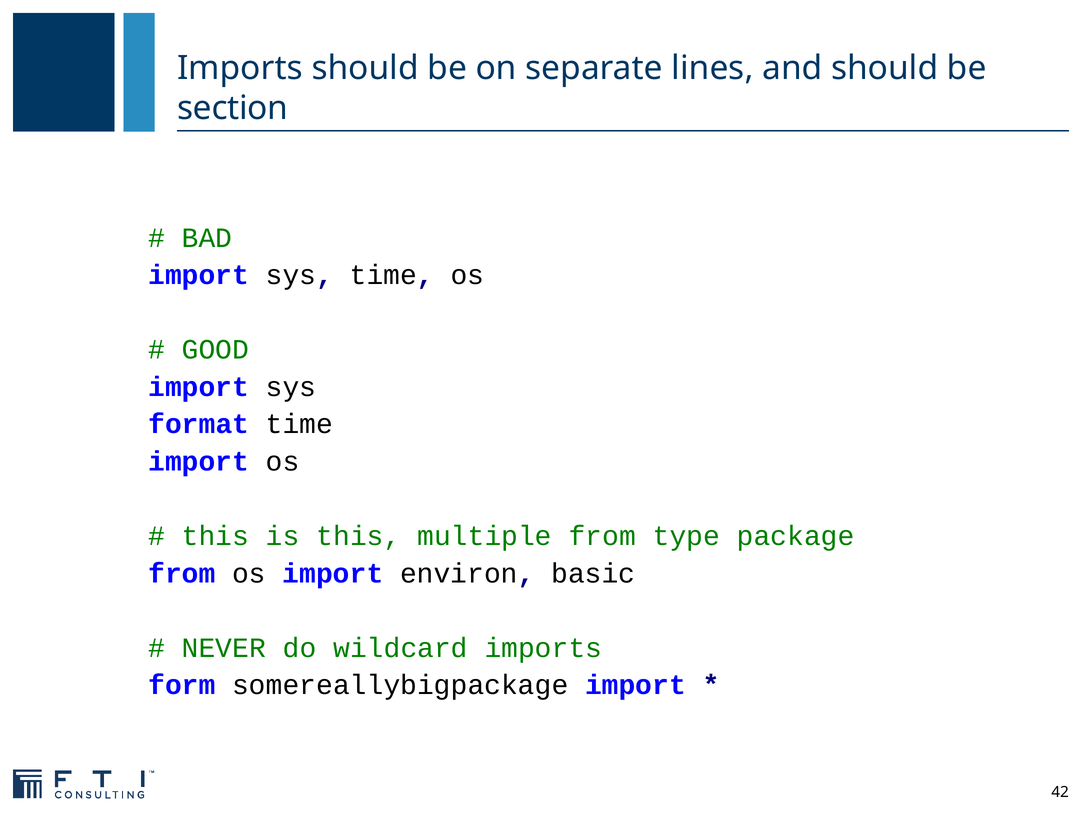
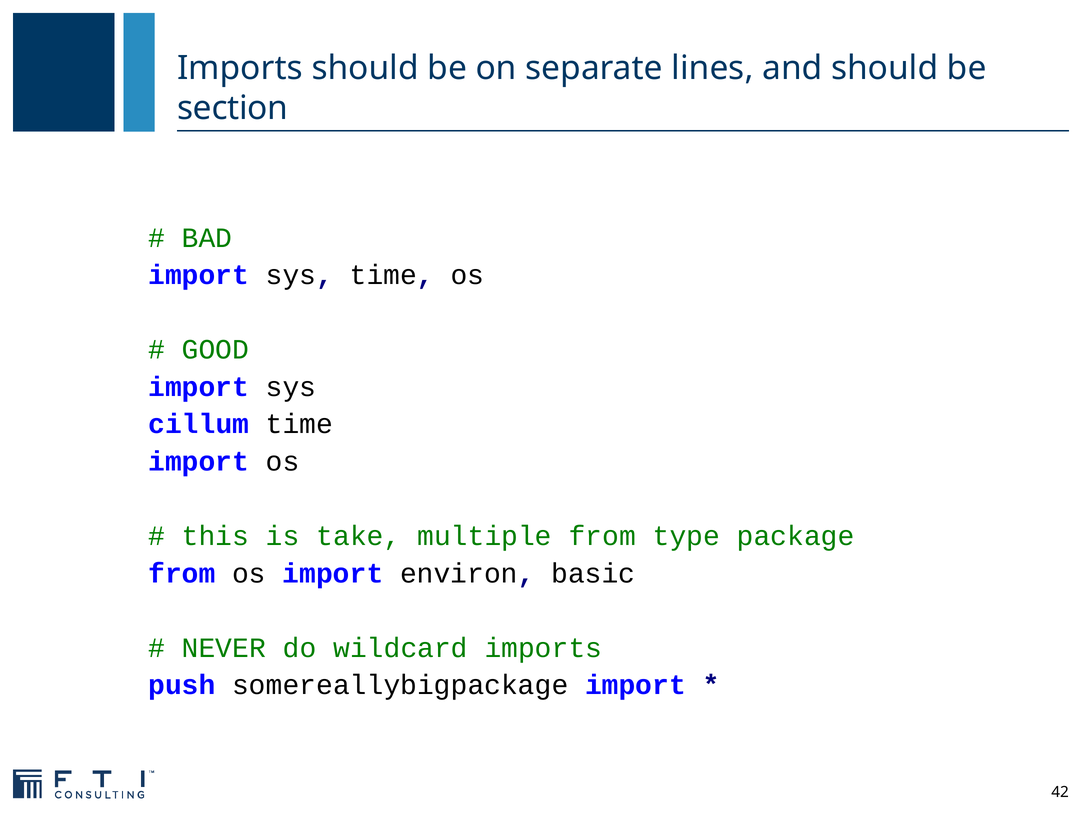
format: format -> cillum (199, 424)
is this: this -> take (358, 536)
form: form -> push (182, 685)
